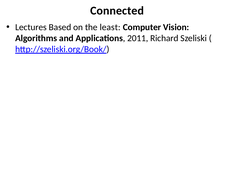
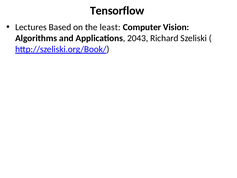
Connected: Connected -> Tensorflow (117, 11)
2011: 2011 -> 2043 (138, 38)
